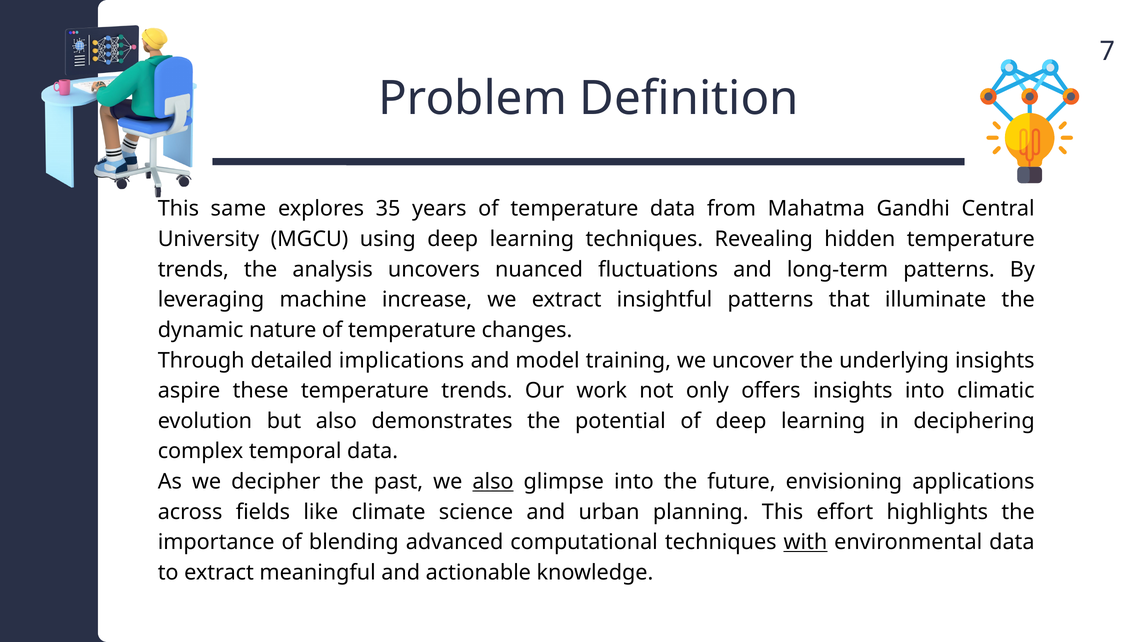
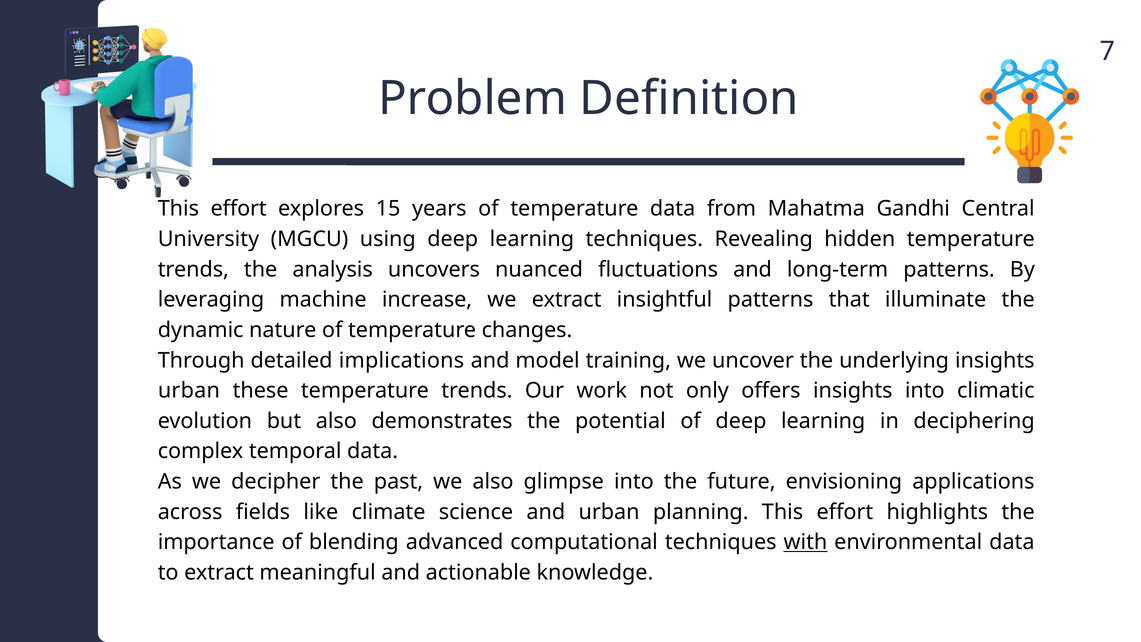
same: same -> effort (239, 209)
35: 35 -> 15 (388, 209)
aspire: aspire -> urban (189, 391)
also underline: present -> none (493, 481)
